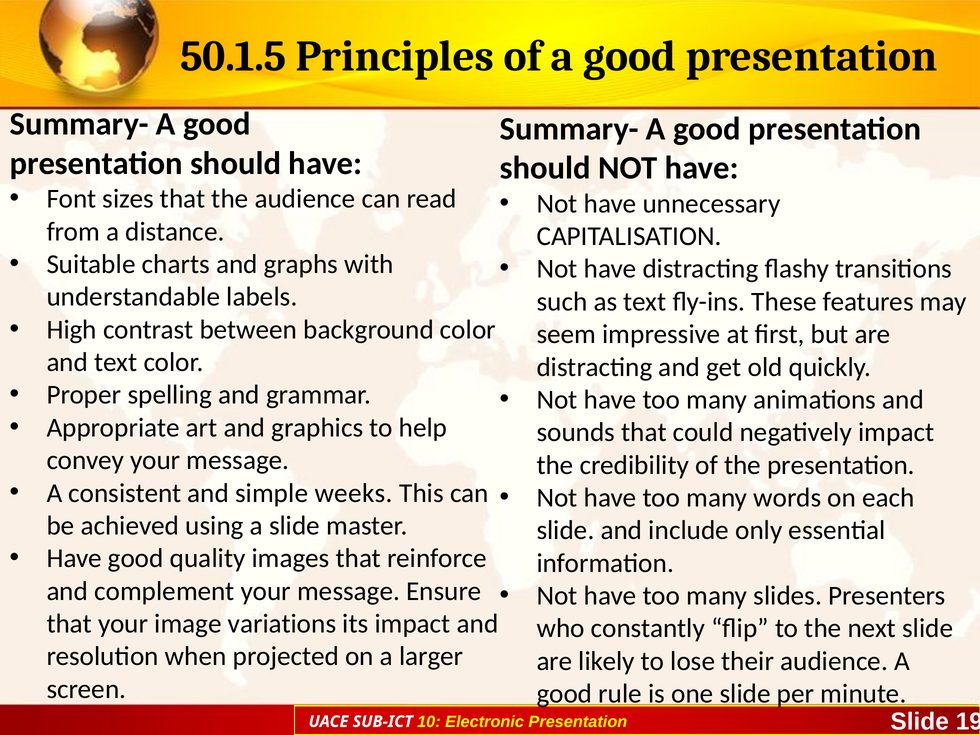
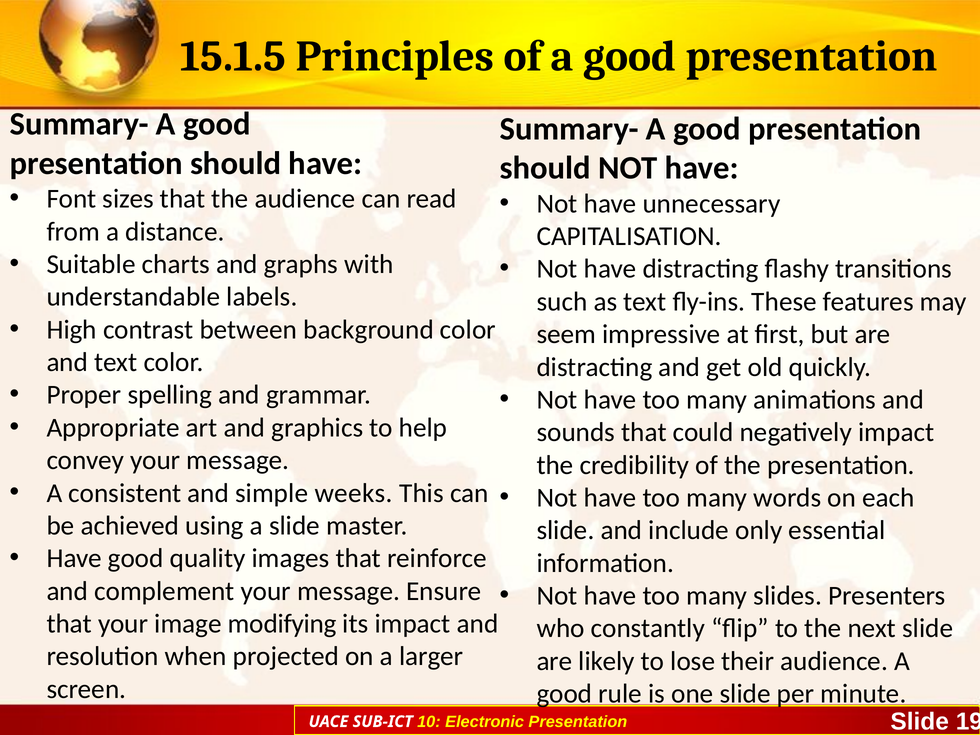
50.1.5: 50.1.5 -> 15.1.5 (233, 57)
variations: variations -> modifying (282, 624)
